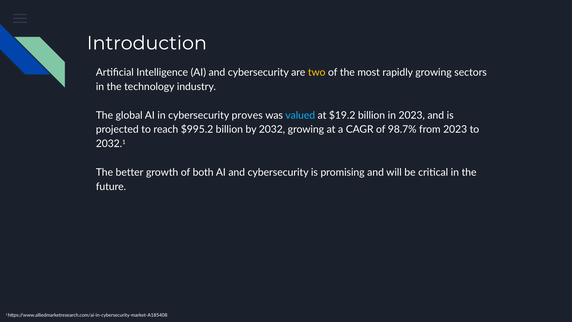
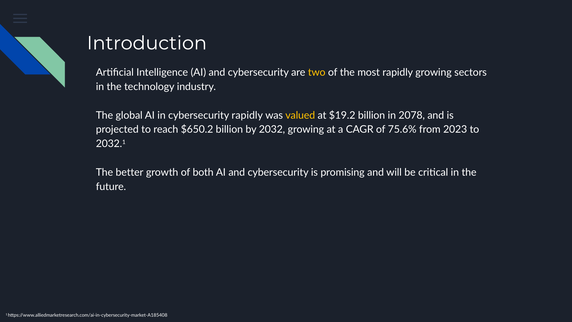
cybersecurity proves: proves -> rapidly (247, 115)
valued colour: light blue -> yellow (300, 115)
in 2023: 2023 -> 2078 (412, 115)
$995.2: $995.2 -> $650.2 (197, 129)
98.7%: 98.7% -> 75.6% (402, 129)
